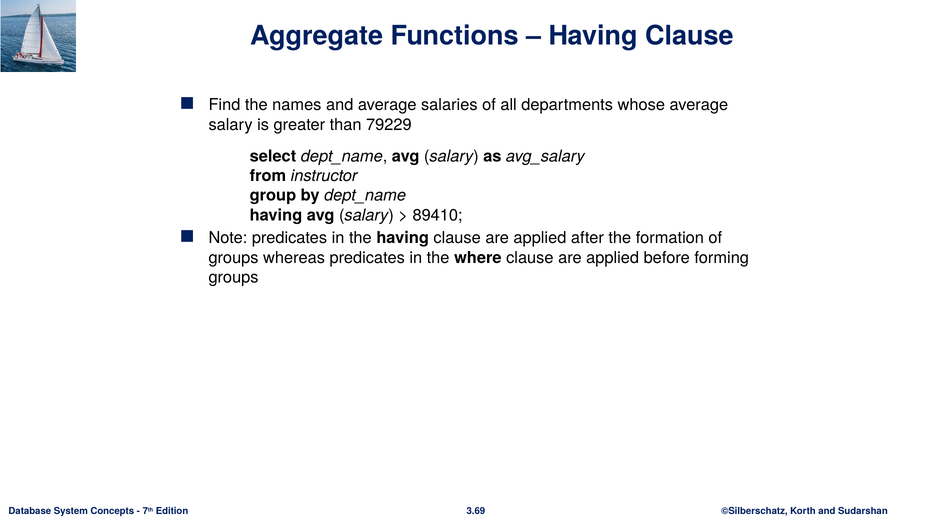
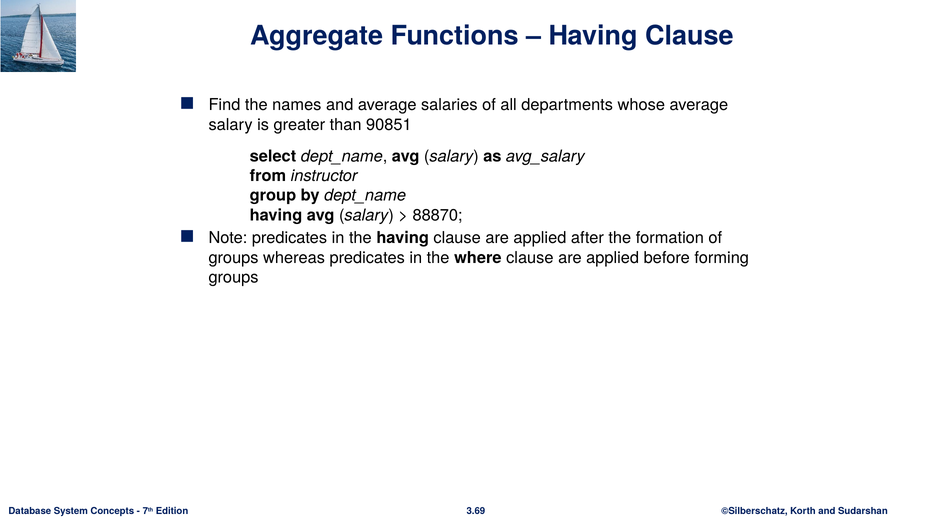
79229: 79229 -> 90851 (389, 125)
89410: 89410 -> 88870 (438, 215)
